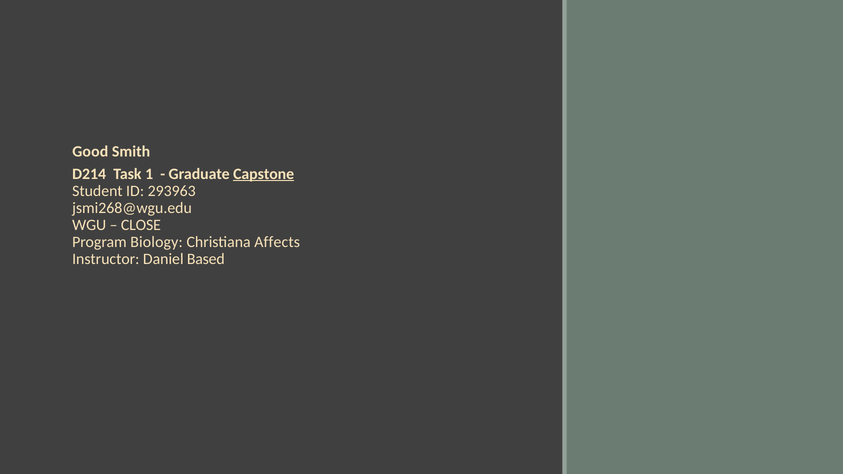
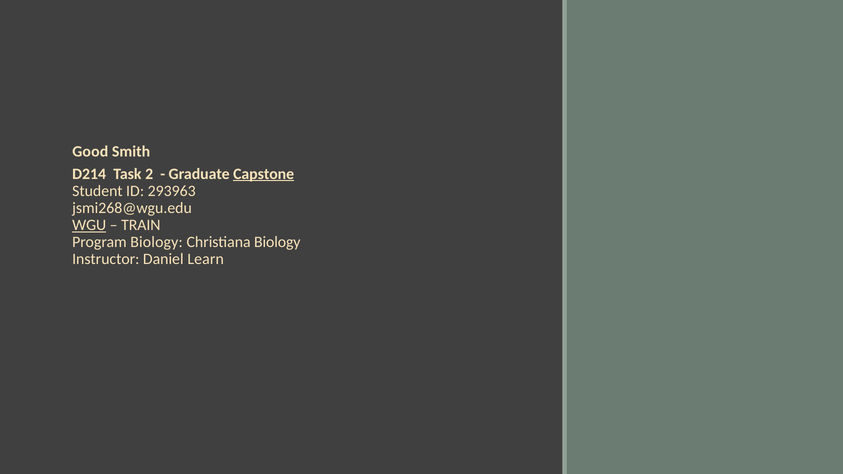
1: 1 -> 2 (149, 174)
WGU underline: none -> present (89, 225)
CLOSE: CLOSE -> TRAIN (141, 225)
Christiana Affects: Affects -> Biology (277, 242)
Based: Based -> Learn (206, 259)
